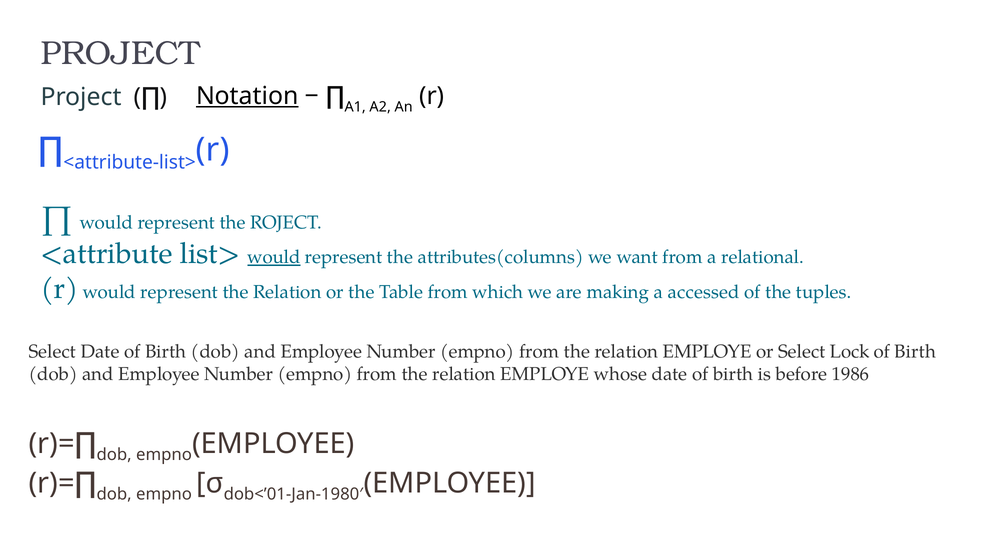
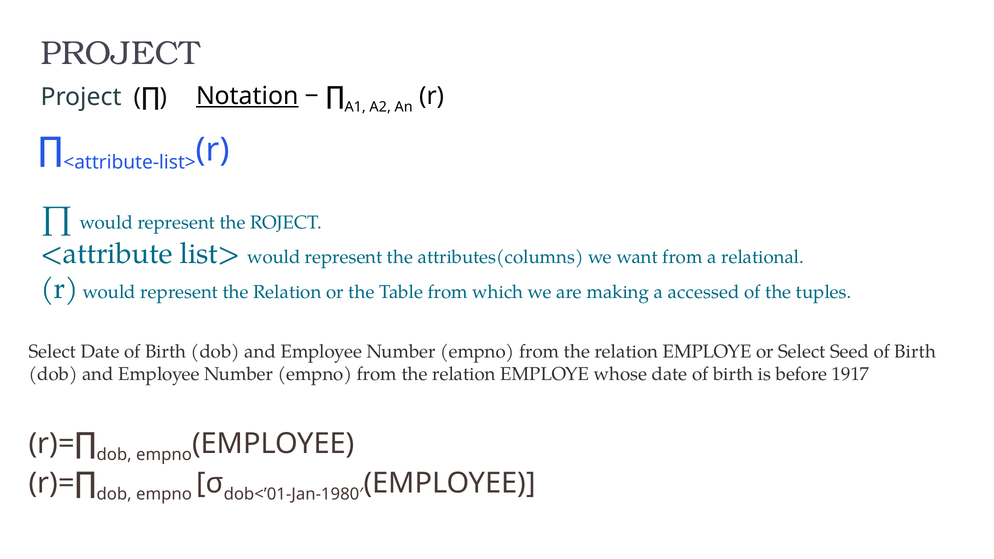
would underline: present -> none (274, 257)
Lock: Lock -> Seed (850, 352)
1986: 1986 -> 1917 (851, 374)
